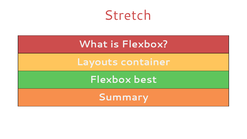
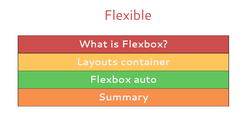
Stretch: Stretch -> Flexible (128, 15)
best: best -> auto (145, 80)
